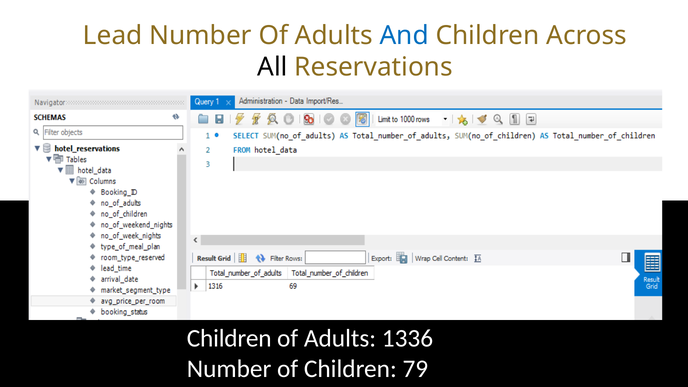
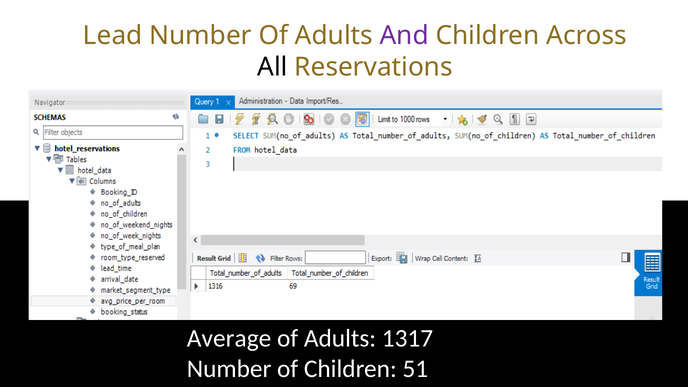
And colour: blue -> purple (404, 35)
Children: Children -> Average (229, 338)
1336: 1336 -> 1317 (407, 338)
79: 79 -> 51 (415, 369)
